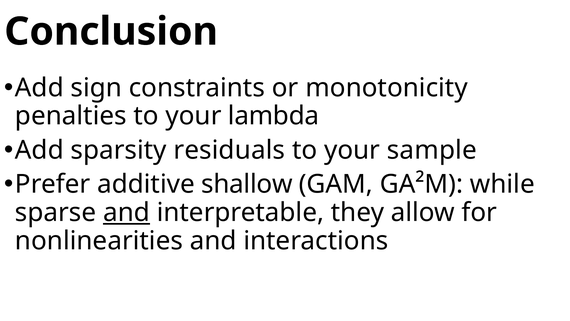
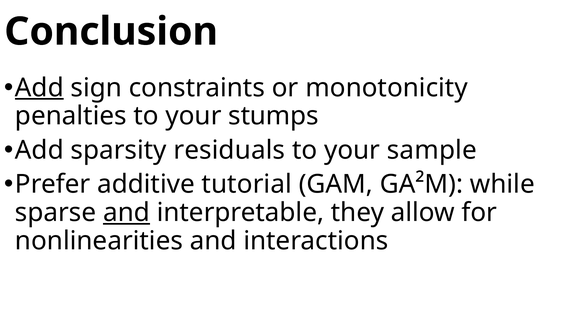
Add underline: none -> present (39, 88)
lambda: lambda -> stumps (273, 116)
shallow: shallow -> tutorial (247, 184)
